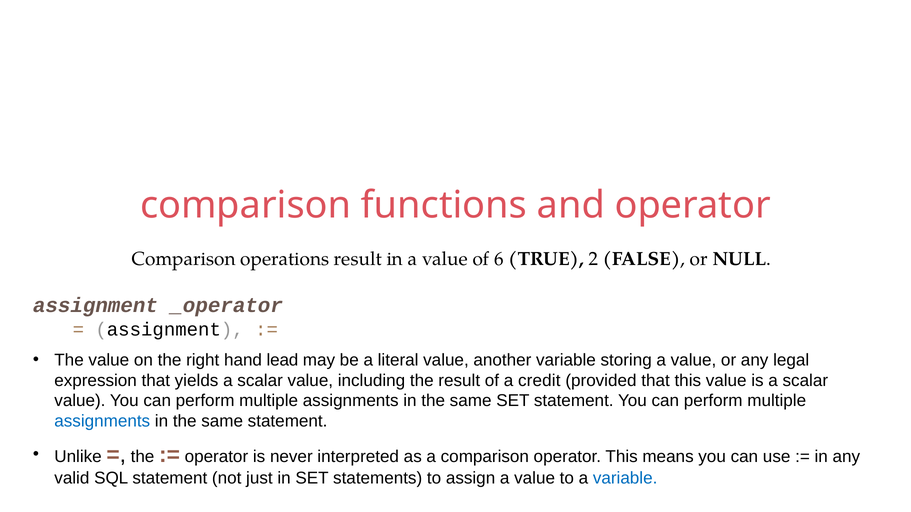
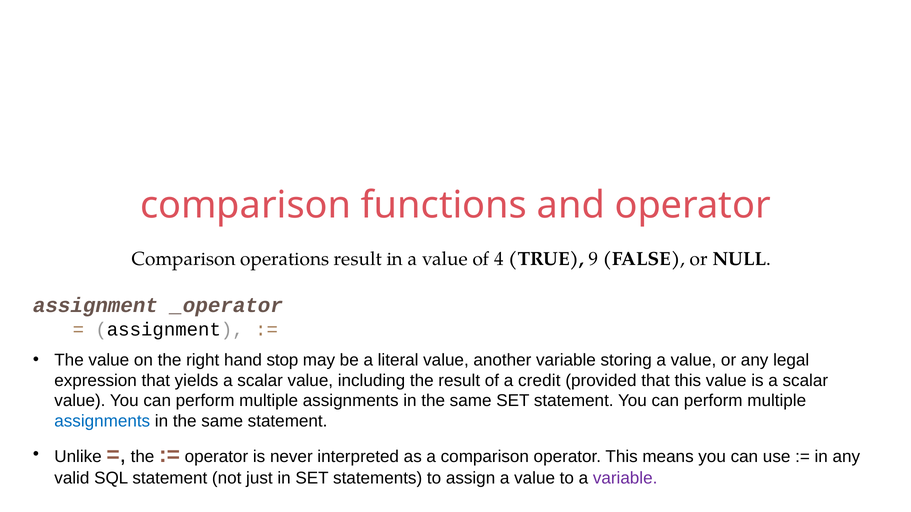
6: 6 -> 4 (499, 259)
2: 2 -> 9 (593, 259)
lead: lead -> stop (282, 360)
variable colour: blue -> purple (625, 479)
